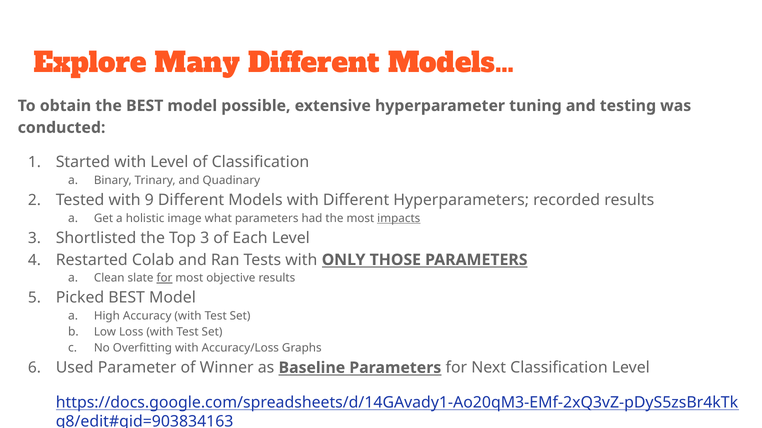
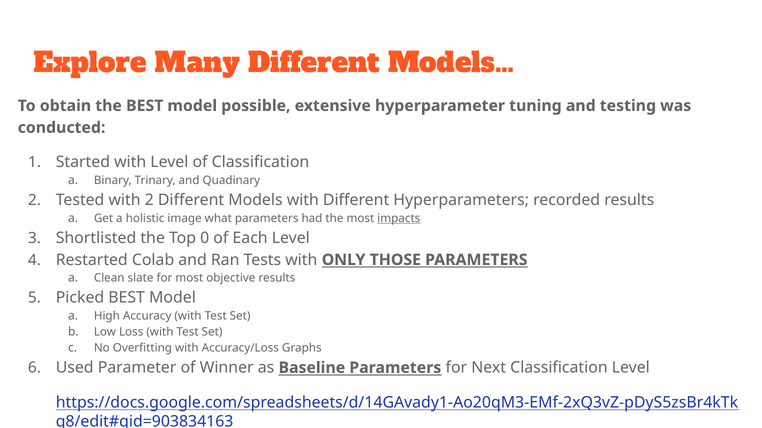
with 9: 9 -> 2 (149, 200)
Top 3: 3 -> 0 (205, 238)
for underline: present -> none (164, 278)
